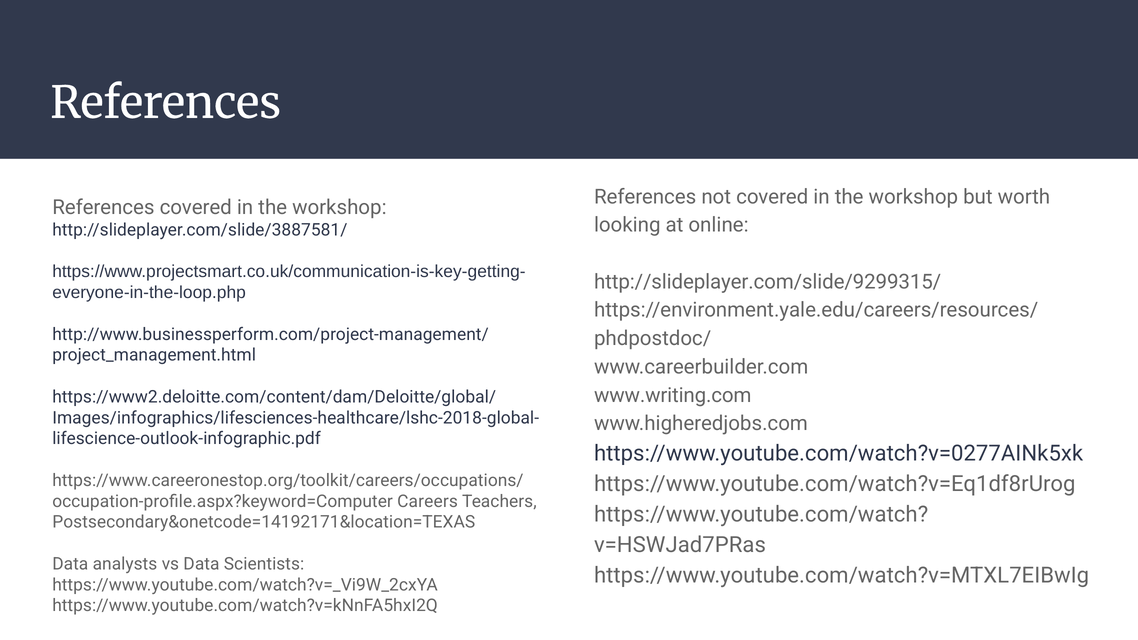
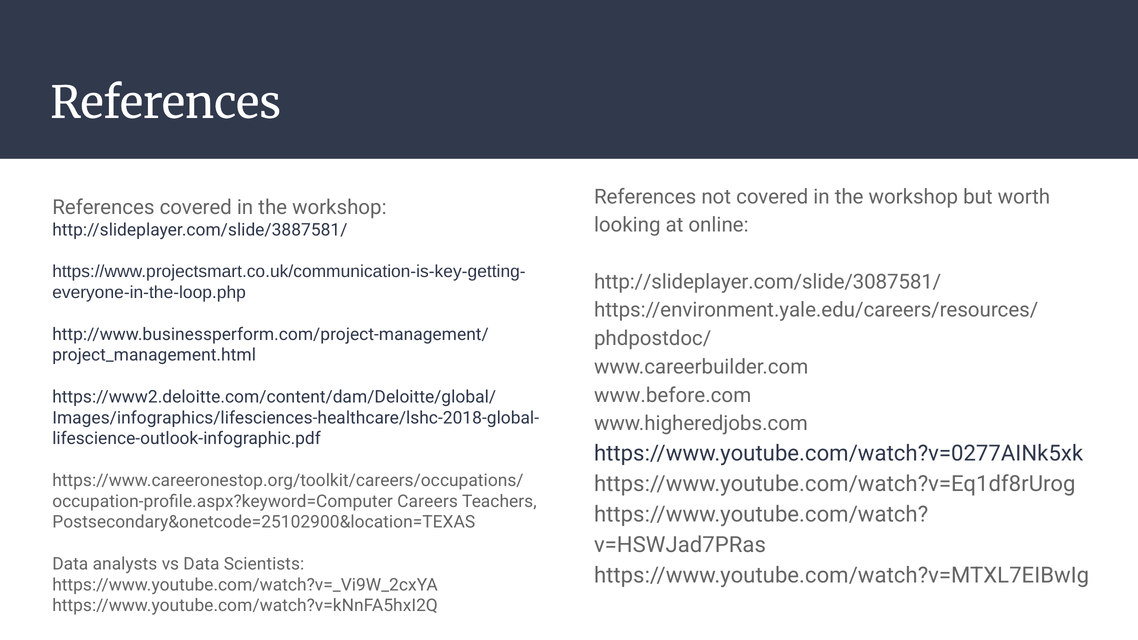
http://slideplayer.com/slide/9299315/: http://slideplayer.com/slide/9299315/ -> http://slideplayer.com/slide/3087581/ (768, 282)
www.writing.com: www.writing.com -> www.before.com (673, 395)
Postsecondary&onetcode=14192171&location=TEXAS: Postsecondary&onetcode=14192171&location=TEXAS -> Postsecondary&onetcode=25102900&location=TEXAS (264, 522)
